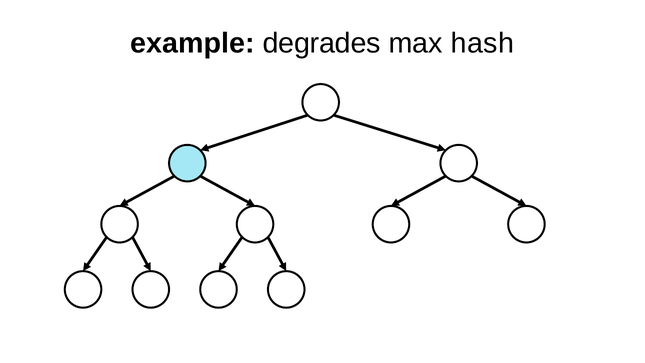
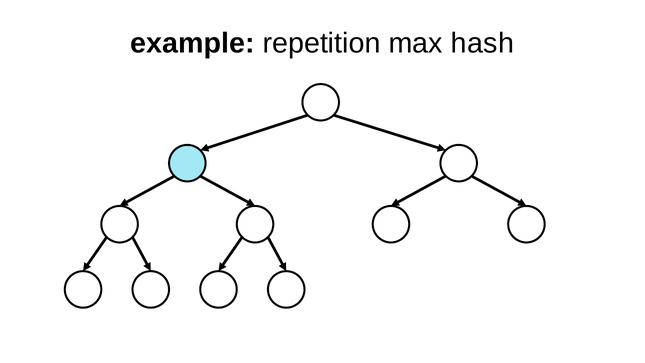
degrades: degrades -> repetition (322, 43)
